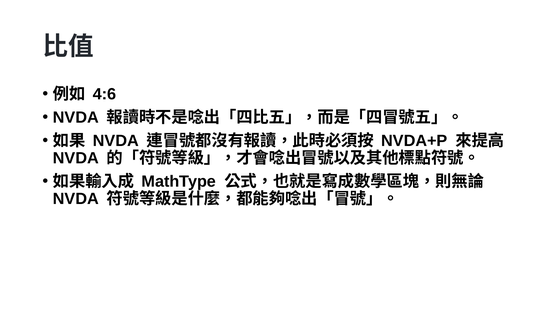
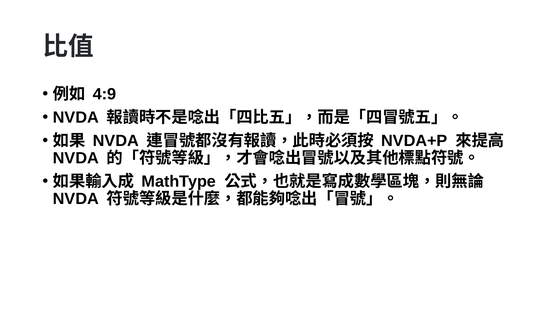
4:6: 4:6 -> 4:9 (105, 94)
